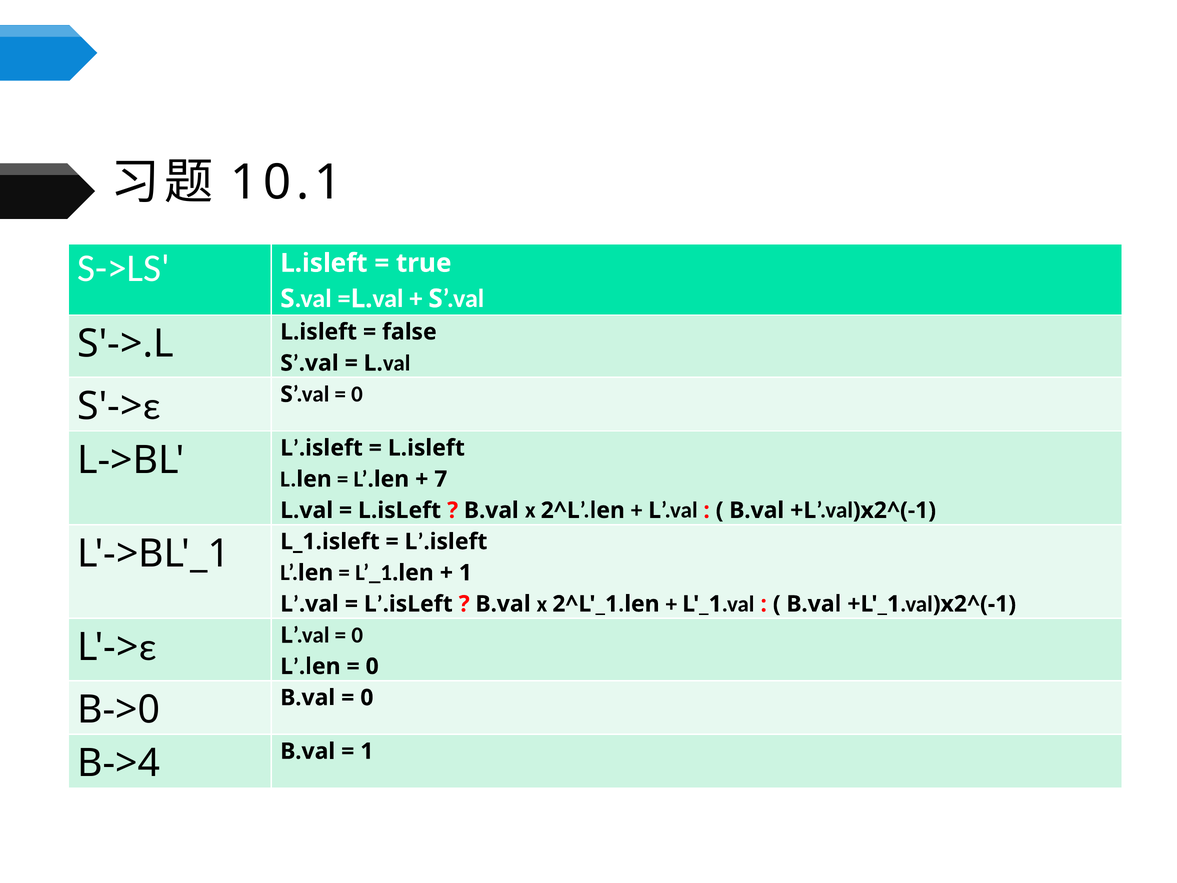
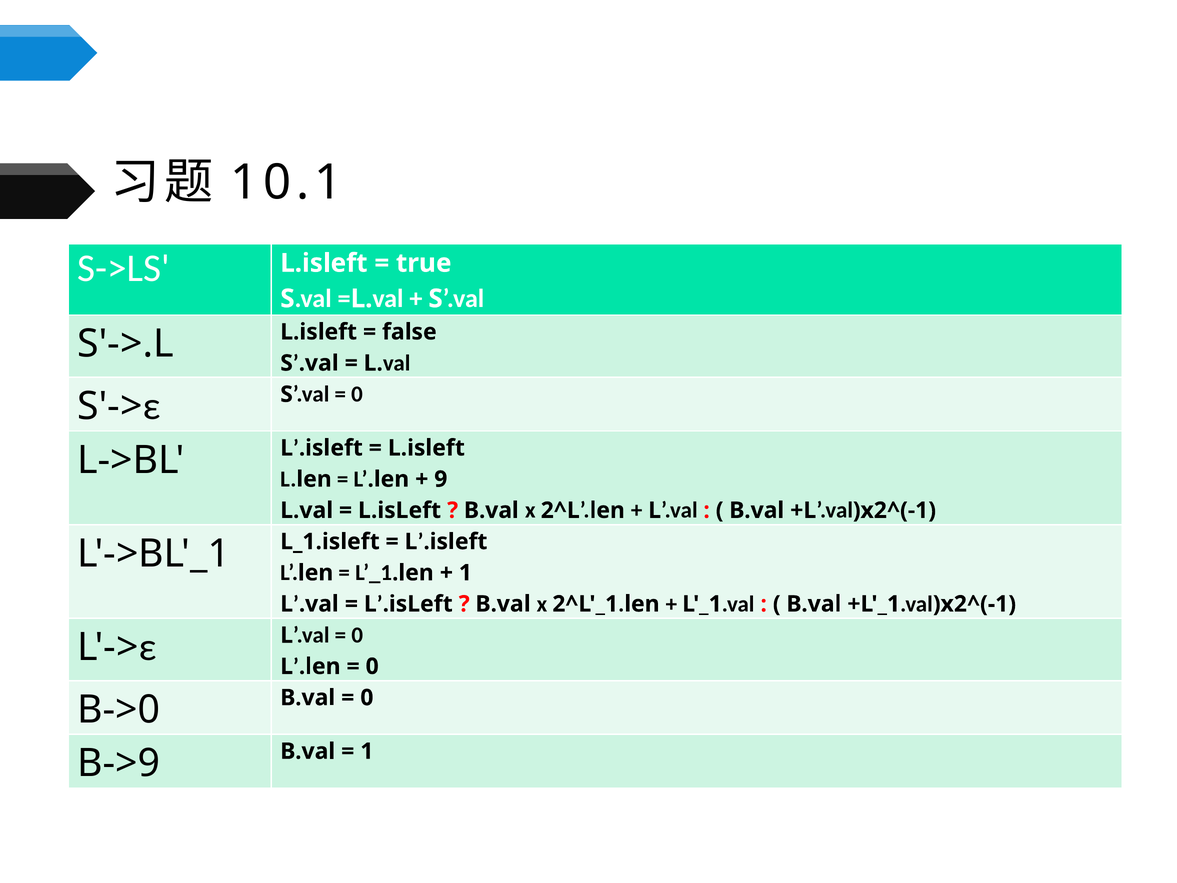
7: 7 -> 9 (441, 479)
B->4: B->4 -> B->9 (119, 763)
